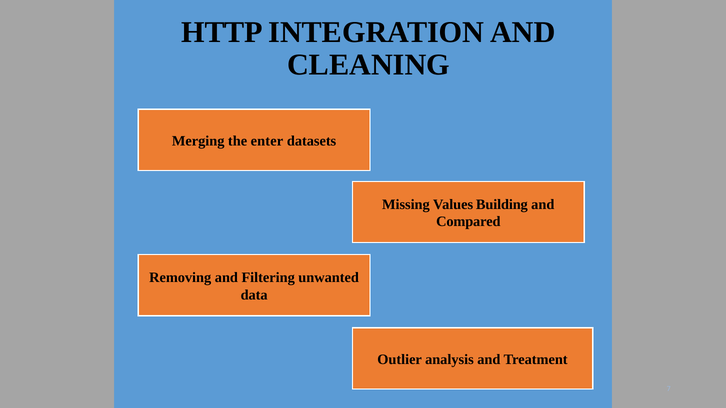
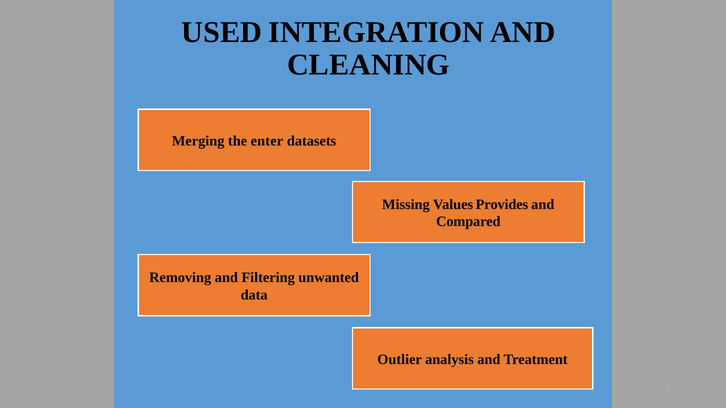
HTTP: HTTP -> USED (222, 32)
Building: Building -> Provides (502, 205)
